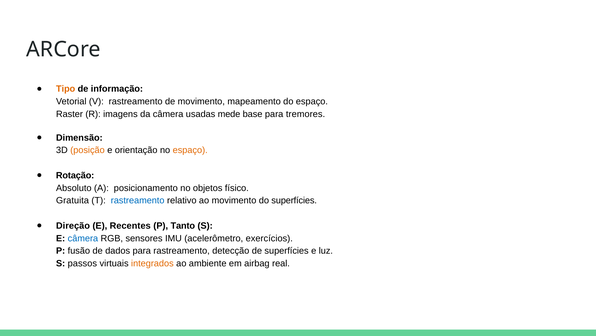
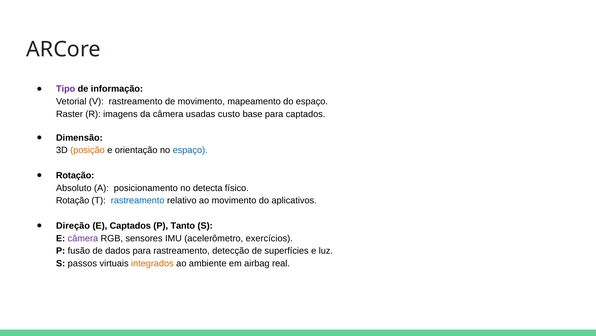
Tipo colour: orange -> purple (66, 89)
mede: mede -> custo (229, 114)
para tremores: tremores -> captados (306, 114)
espaço colour: orange -> blue (190, 150)
objetos: objetos -> detecta (208, 188)
Gratuita: Gratuita -> Rotação (73, 200)
do superfícies: superfícies -> aplicativos (294, 200)
E Recentes: Recentes -> Captados (130, 225)
câmera colour: blue -> purple (83, 238)
